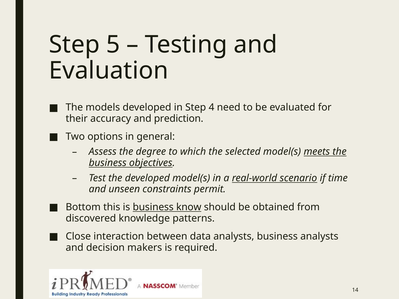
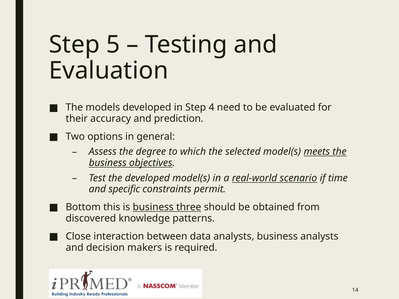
unseen: unseen -> specific (124, 189)
know: know -> three (189, 207)
